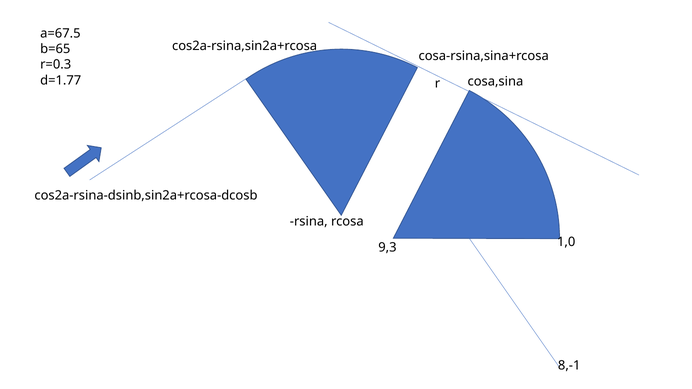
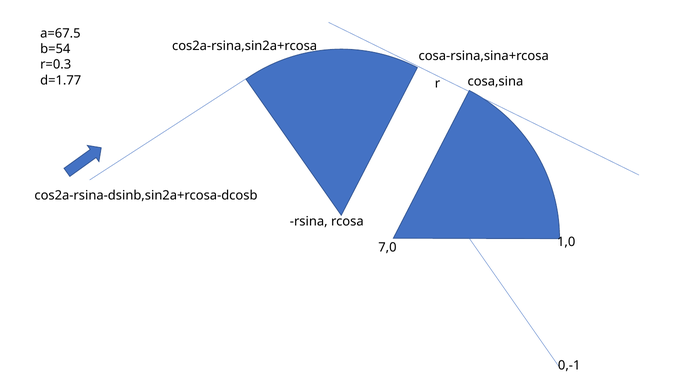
b=65: b=65 -> b=54 (55, 49)
9,3: 9,3 -> 7,0 (387, 248)
8,-1: 8,-1 -> 0,-1 (569, 366)
